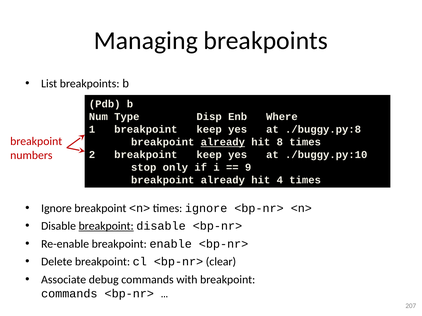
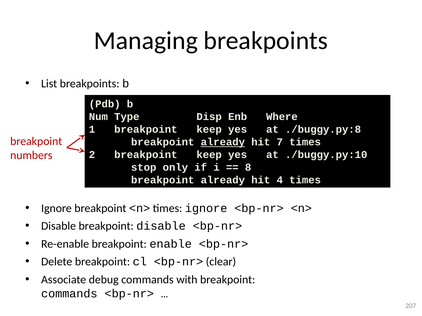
8: 8 -> 7 (280, 142)
9: 9 -> 8 (248, 168)
breakpoint underline: present -> none (106, 226)
